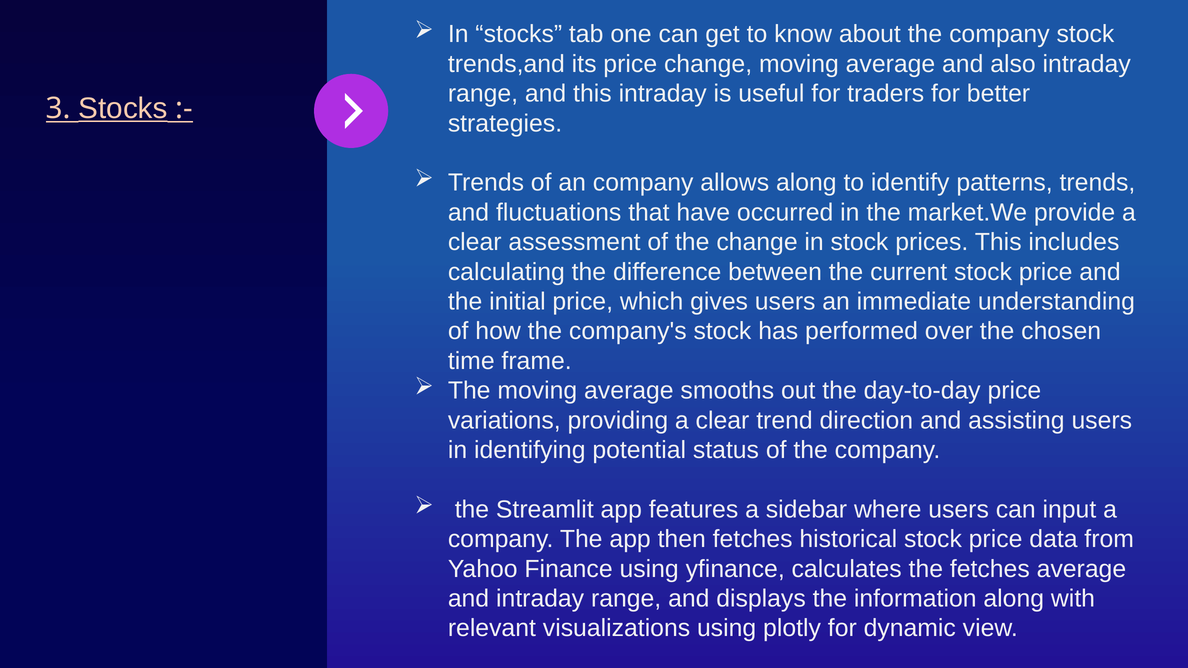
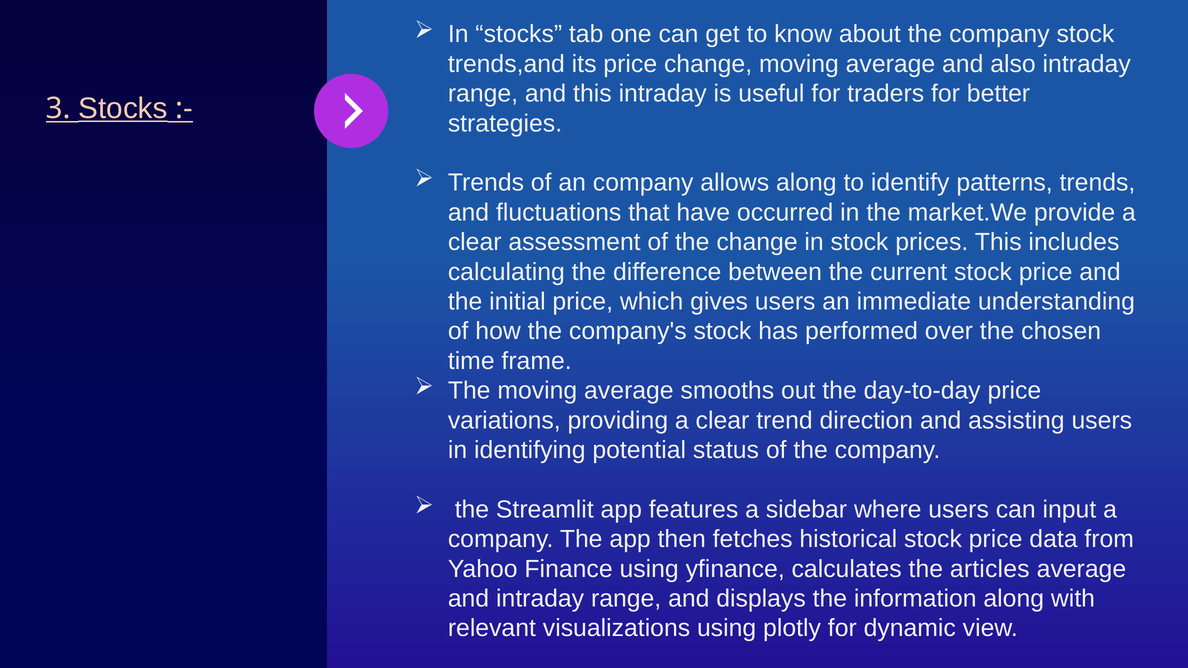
the fetches: fetches -> articles (990, 569)
